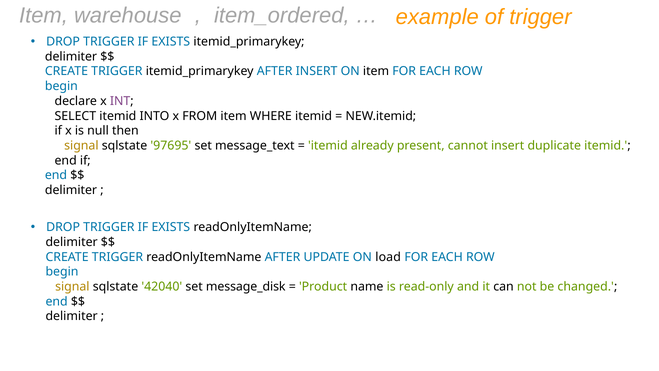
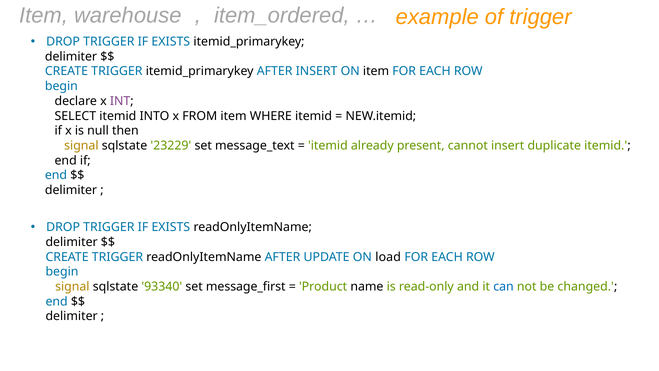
97695: 97695 -> 23229 (171, 145)
42040: 42040 -> 93340 (162, 286)
message_disk: message_disk -> message_first (246, 286)
can colour: black -> blue (504, 286)
